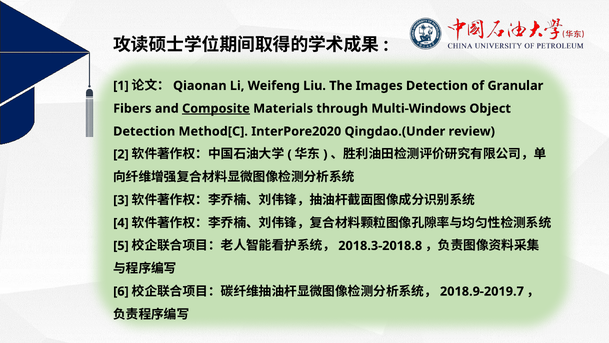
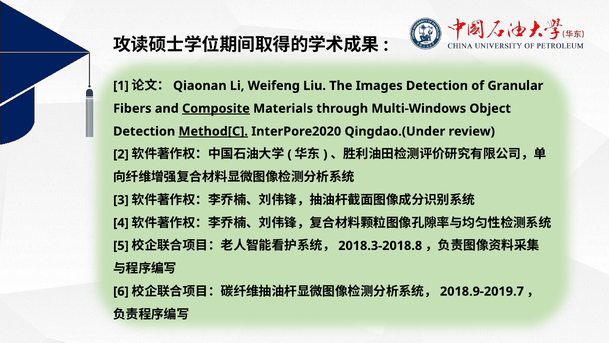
Method[C underline: none -> present (213, 131)
